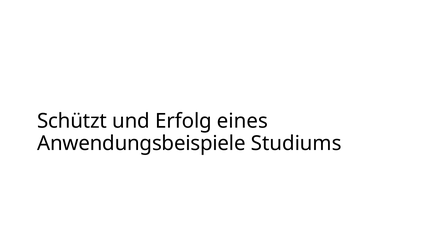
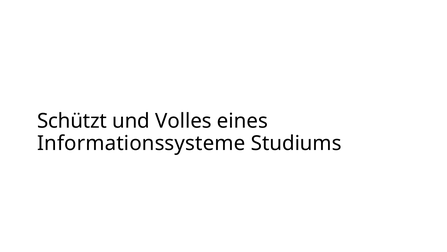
Erfolg: Erfolg -> Volles (183, 121)
Anwendungsbeispiele: Anwendungsbeispiele -> Informationssysteme (141, 143)
